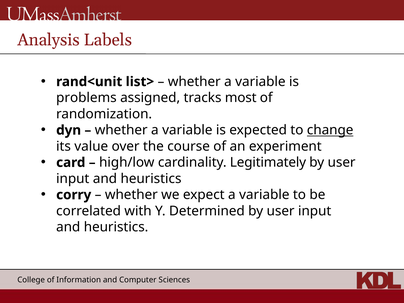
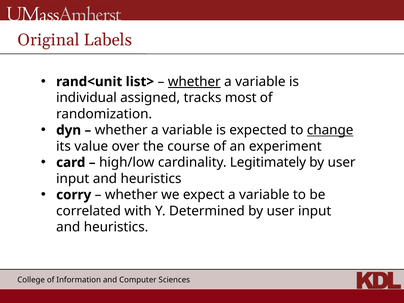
Analysis: Analysis -> Original (49, 40)
whether underline: none -> present (194, 82)
problems: problems -> individual (86, 98)
